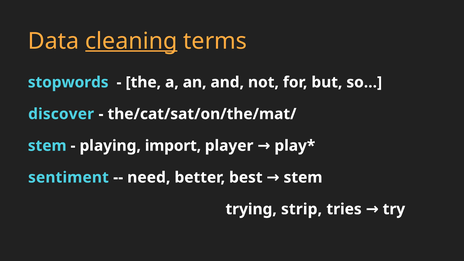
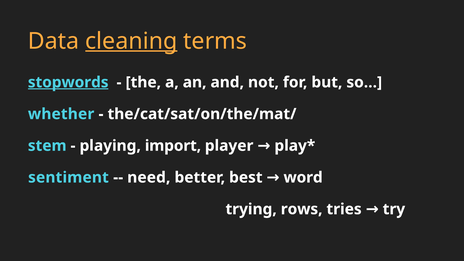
stopwords underline: none -> present (68, 82)
discover: discover -> whether (61, 114)
best stem: stem -> word (303, 177)
strip: strip -> rows (302, 209)
